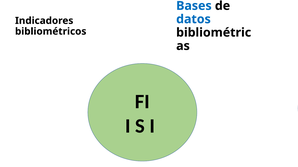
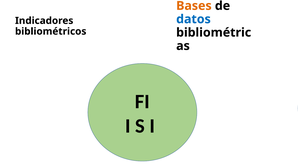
Bases colour: blue -> orange (194, 6)
